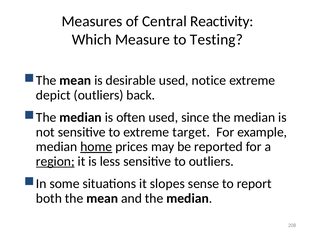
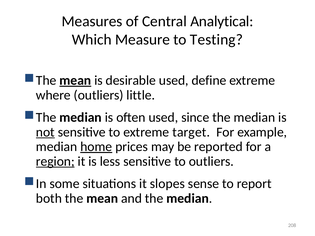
Reactivity: Reactivity -> Analytical (222, 21)
mean underline: none -> present (75, 81)
notice: notice -> define (209, 81)
depict: depict -> where (53, 95)
back: back -> little (141, 95)
not underline: none -> present (45, 132)
